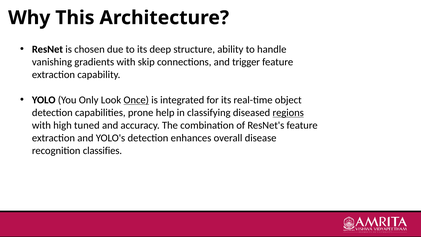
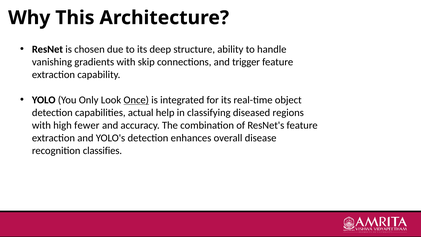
prone: prone -> actual (141, 113)
regions underline: present -> none (288, 113)
tuned: tuned -> fewer (87, 125)
